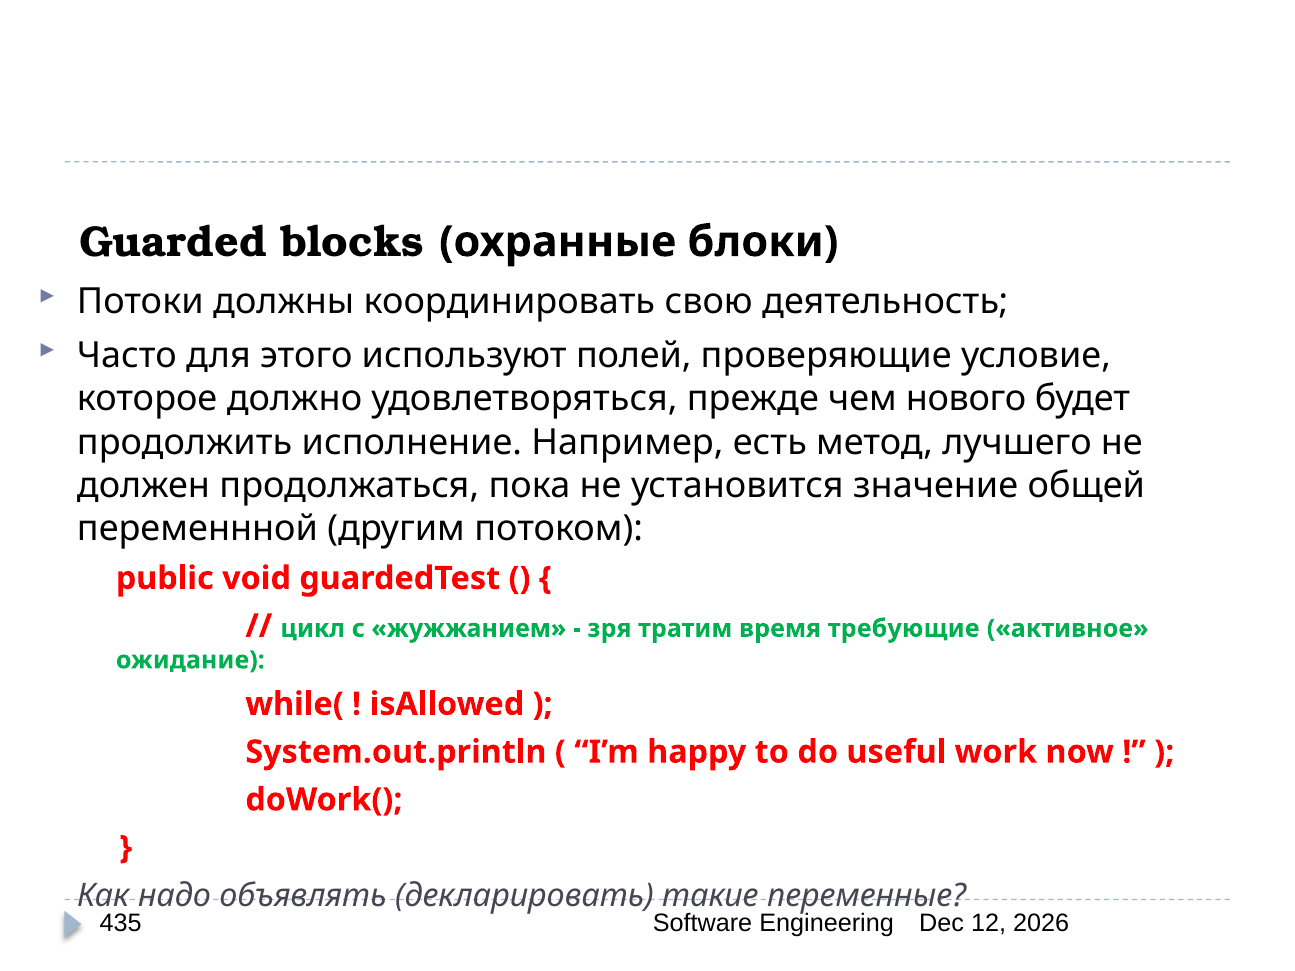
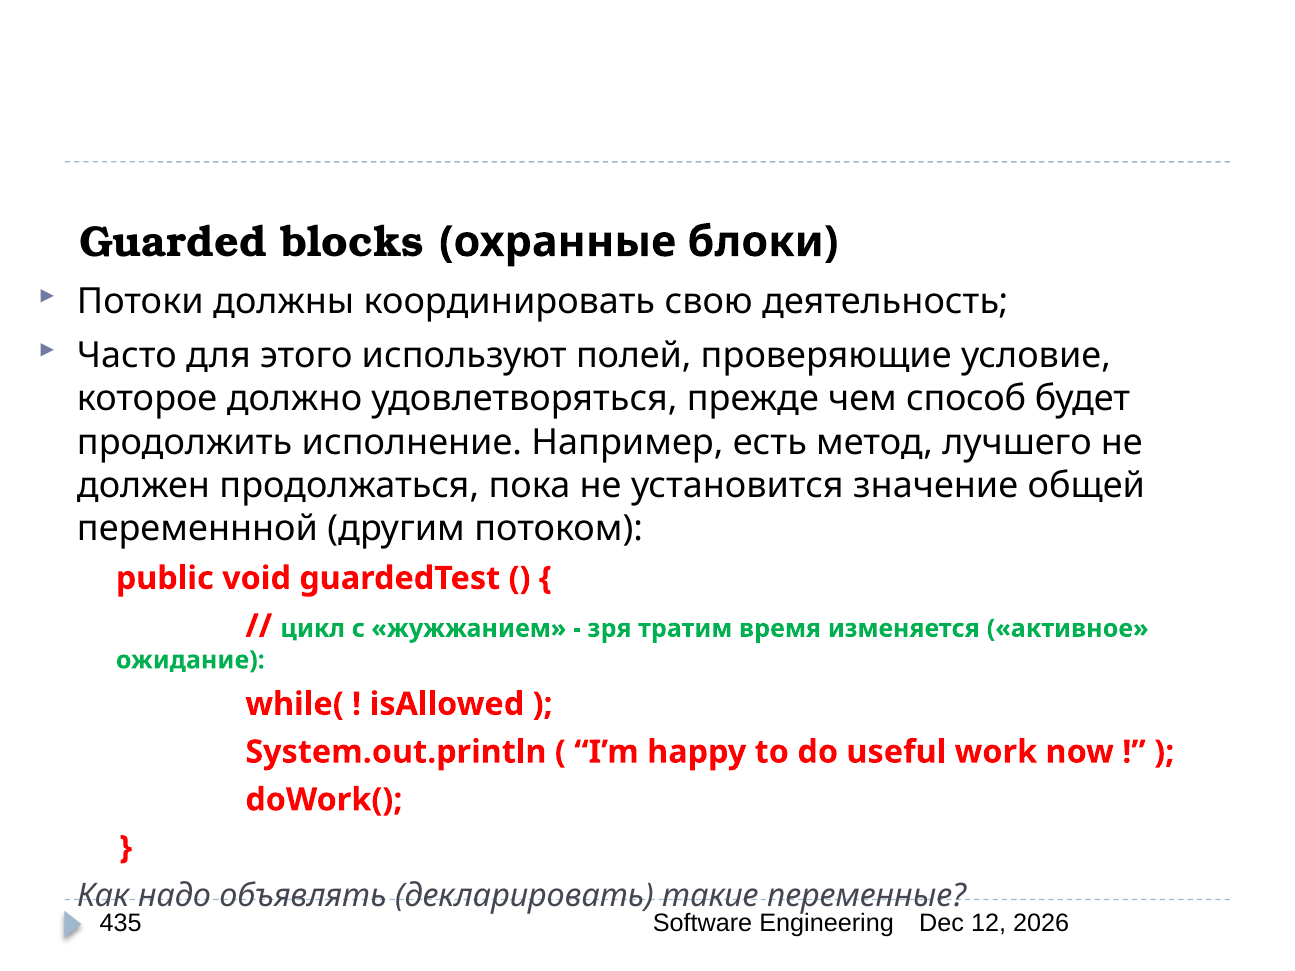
нового: нового -> способ (966, 399)
требующие: требующие -> изменяется (904, 629)
